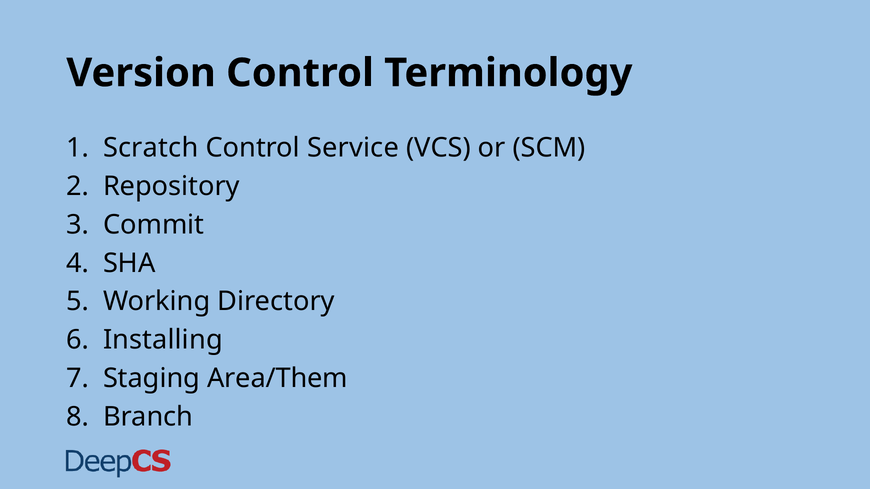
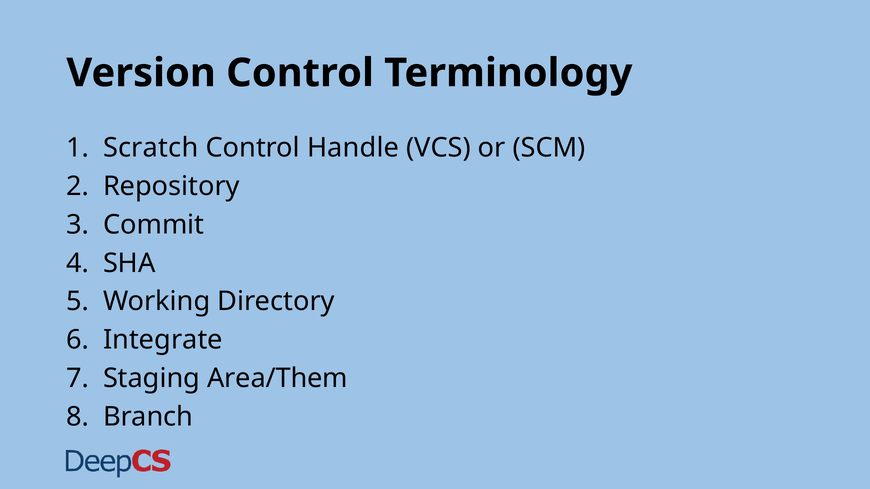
Service: Service -> Handle (353, 148)
Installing: Installing -> Integrate (163, 340)
